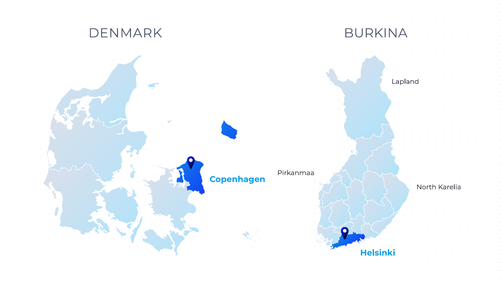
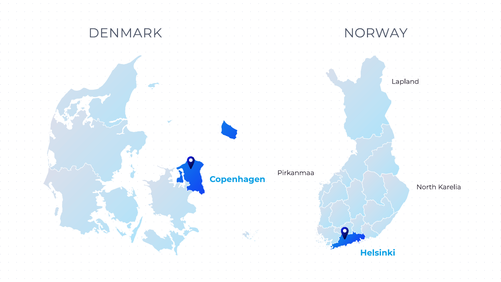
BURKINA: BURKINA -> NORWAY (376, 33)
